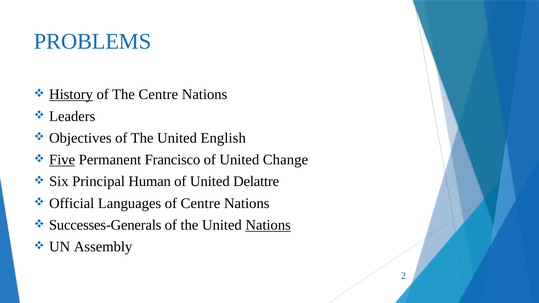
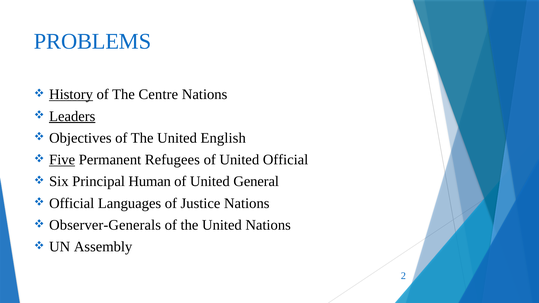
Leaders underline: none -> present (72, 116)
Francisco: Francisco -> Refugees (172, 160)
United Change: Change -> Official (286, 160)
Delattre: Delattre -> General (256, 182)
of Centre: Centre -> Justice (201, 203)
Successes-Generals: Successes-Generals -> Observer-Generals (105, 225)
Nations underline: present -> none (268, 225)
